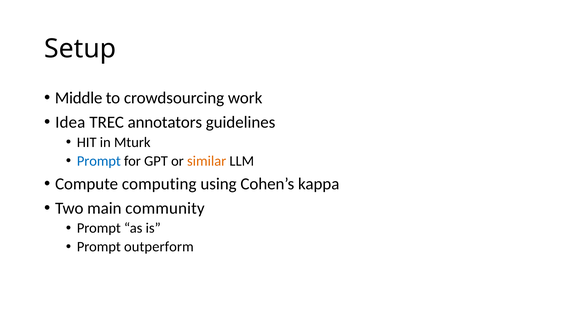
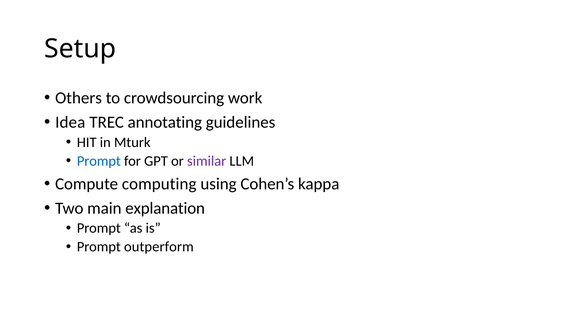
Middle: Middle -> Others (79, 98)
annotators: annotators -> annotating (165, 122)
similar colour: orange -> purple (207, 161)
community: community -> explanation (165, 208)
